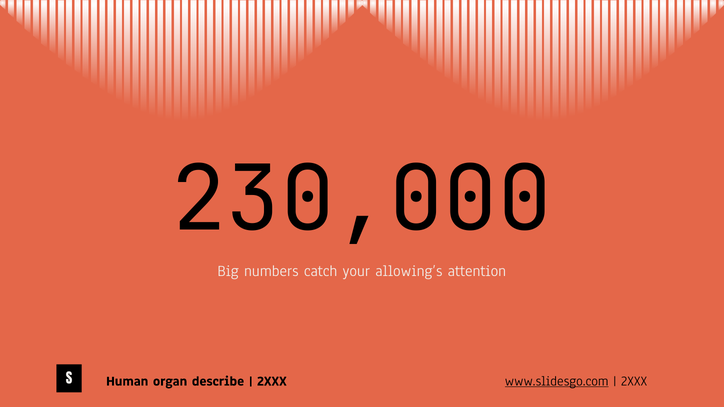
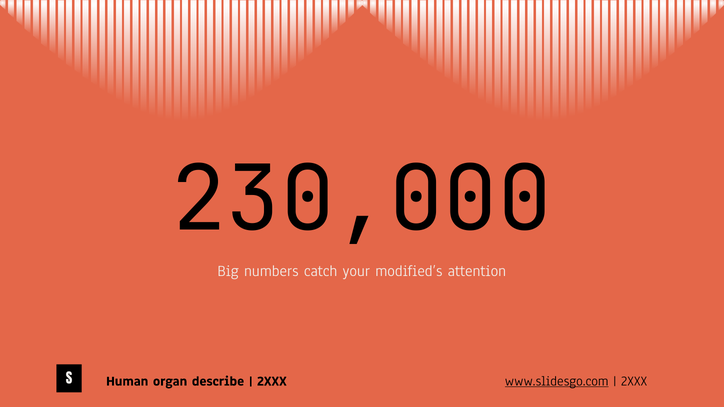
allowing’s: allowing’s -> modified’s (409, 271)
